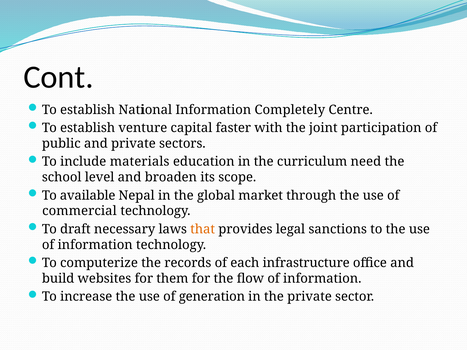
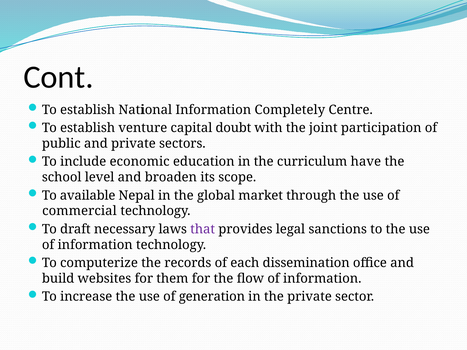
faster: faster -> doubt (233, 128)
materials: materials -> economic (140, 162)
need: need -> have (366, 162)
that colour: orange -> purple (203, 229)
infrastructure: infrastructure -> dissemination (306, 263)
